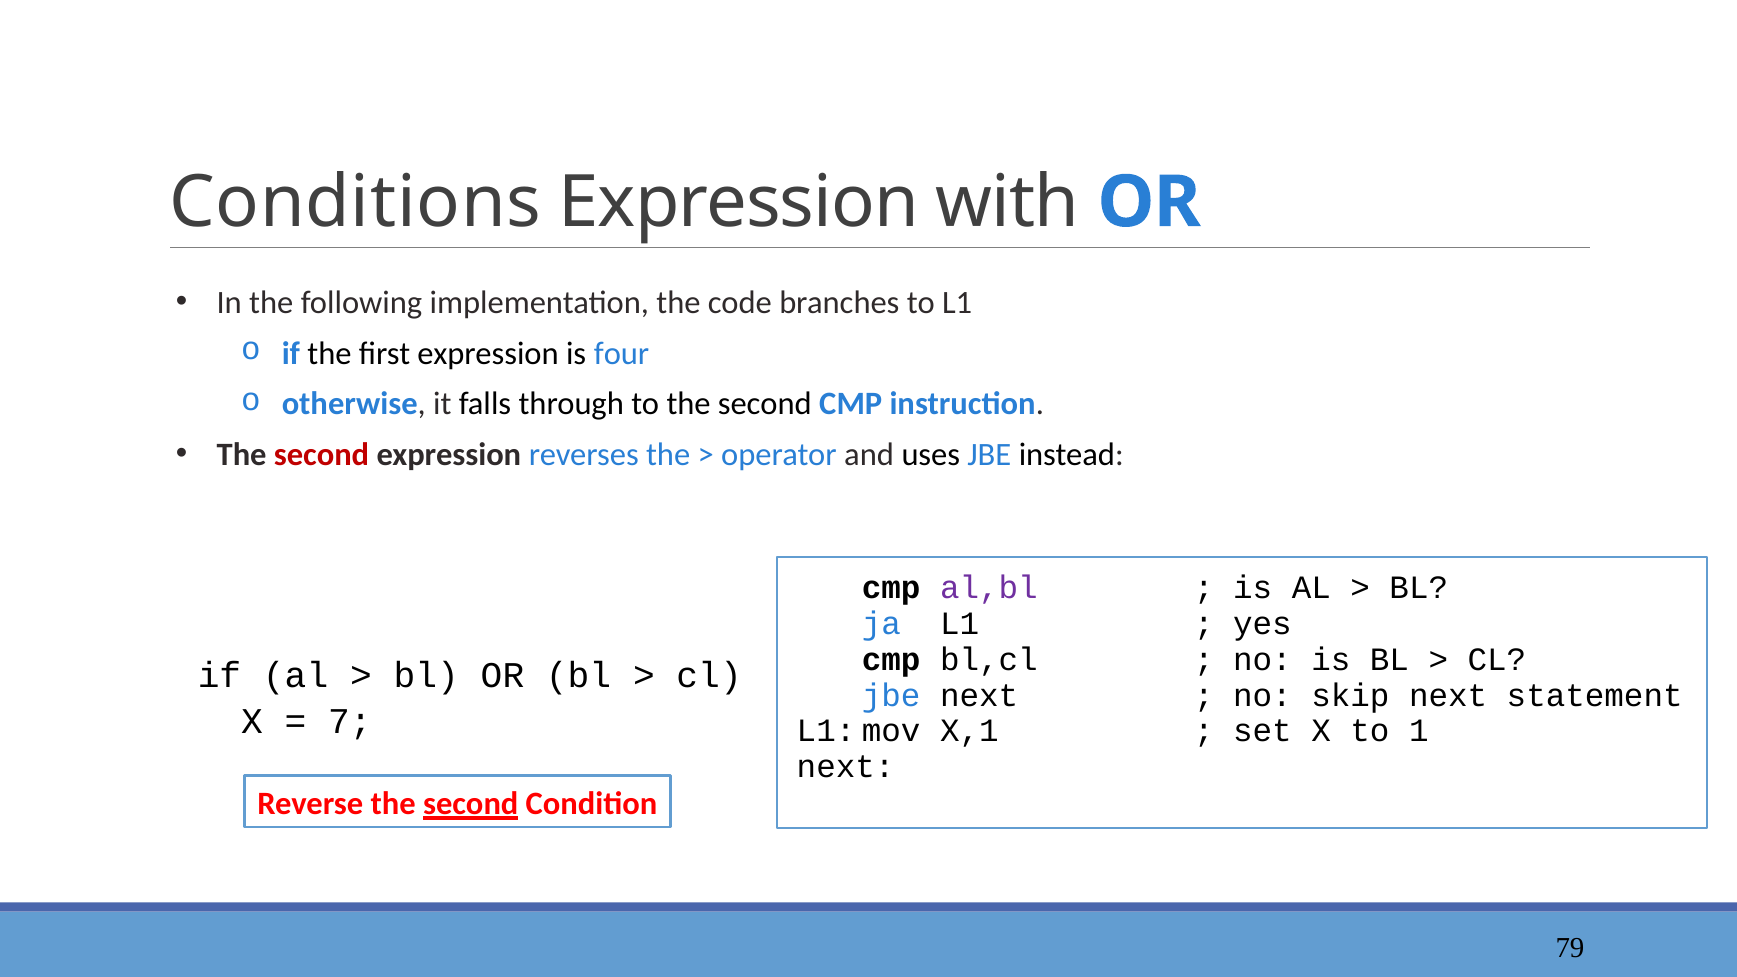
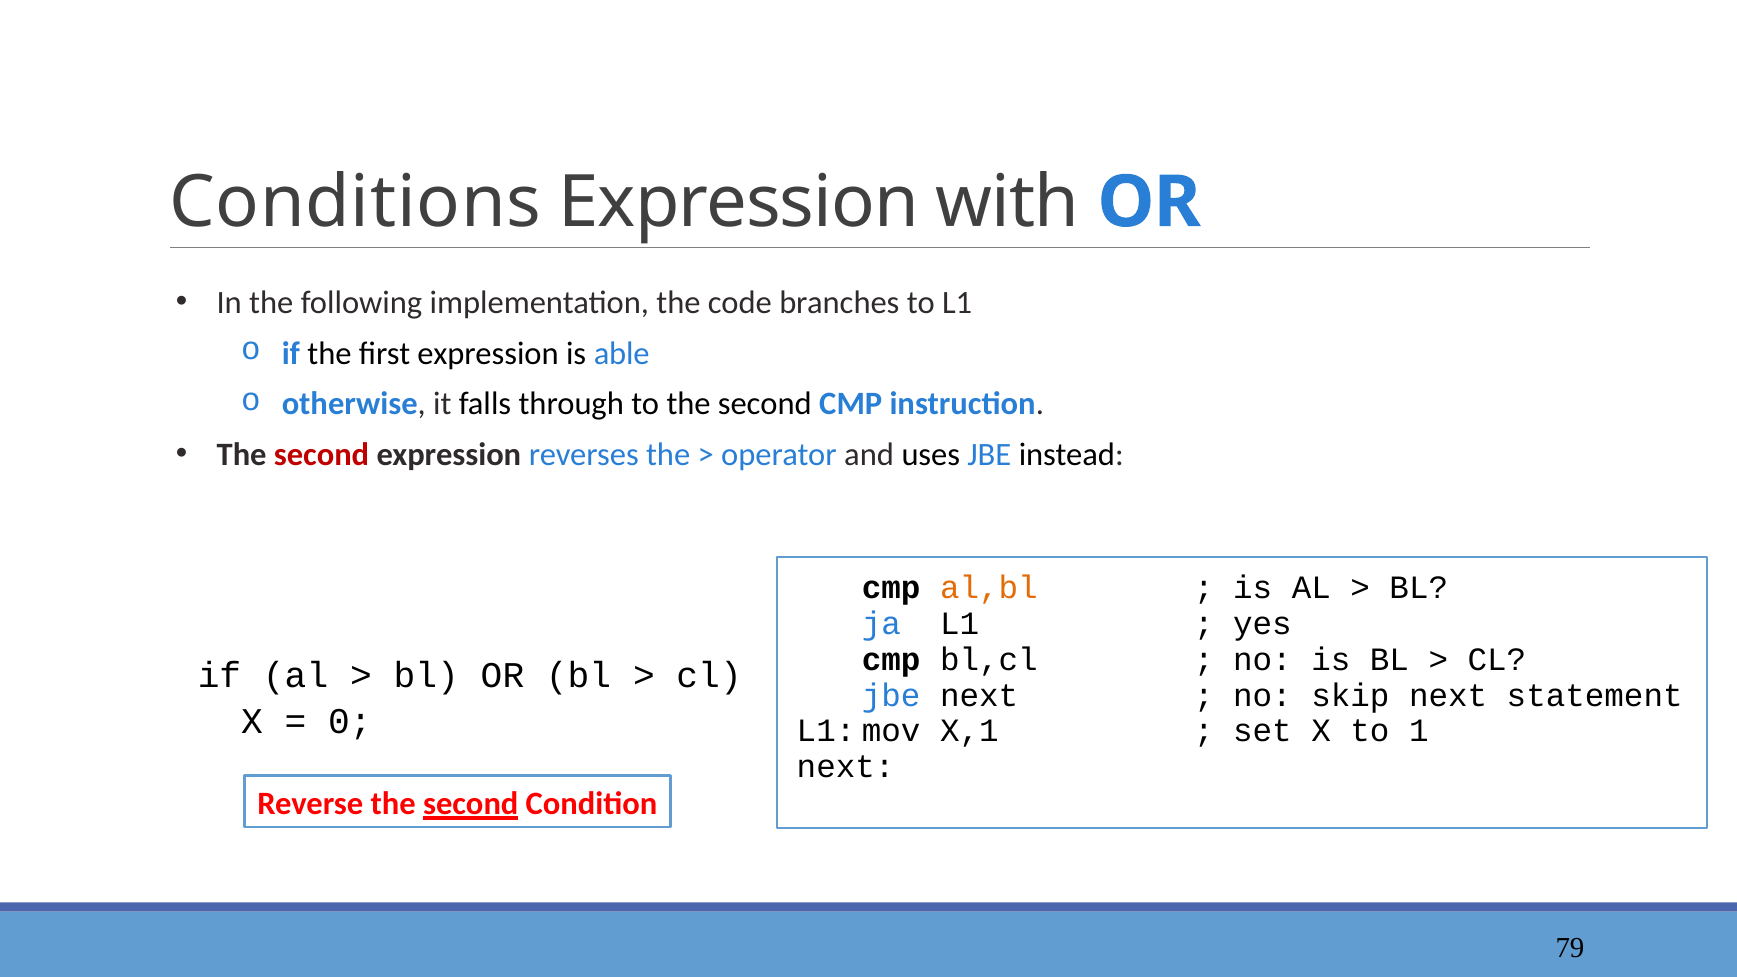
four: four -> able (622, 353)
al,bl colour: purple -> orange (989, 588)
7: 7 -> 0 (350, 722)
